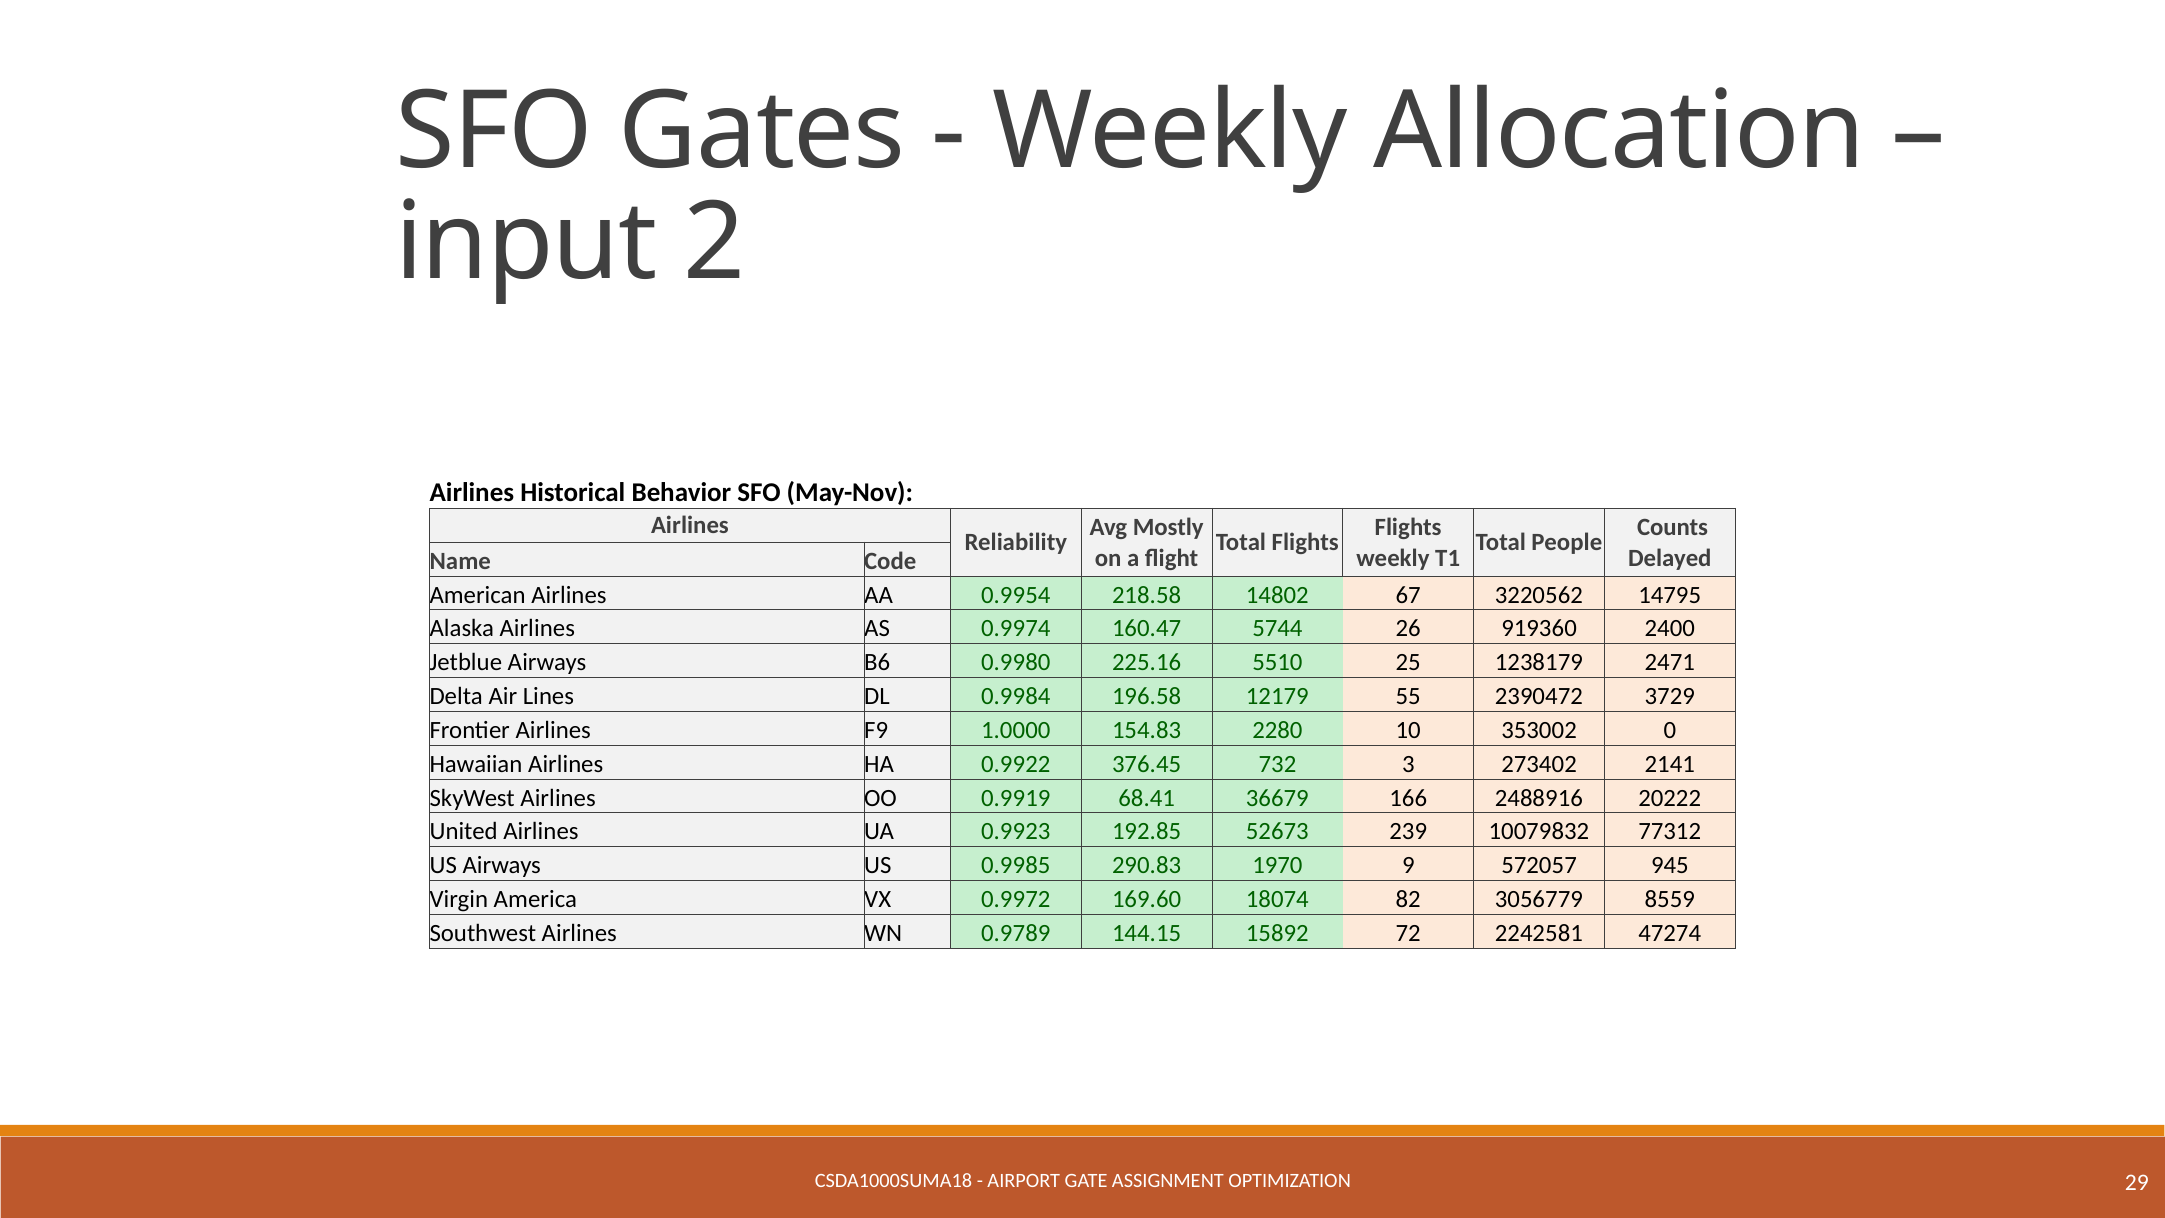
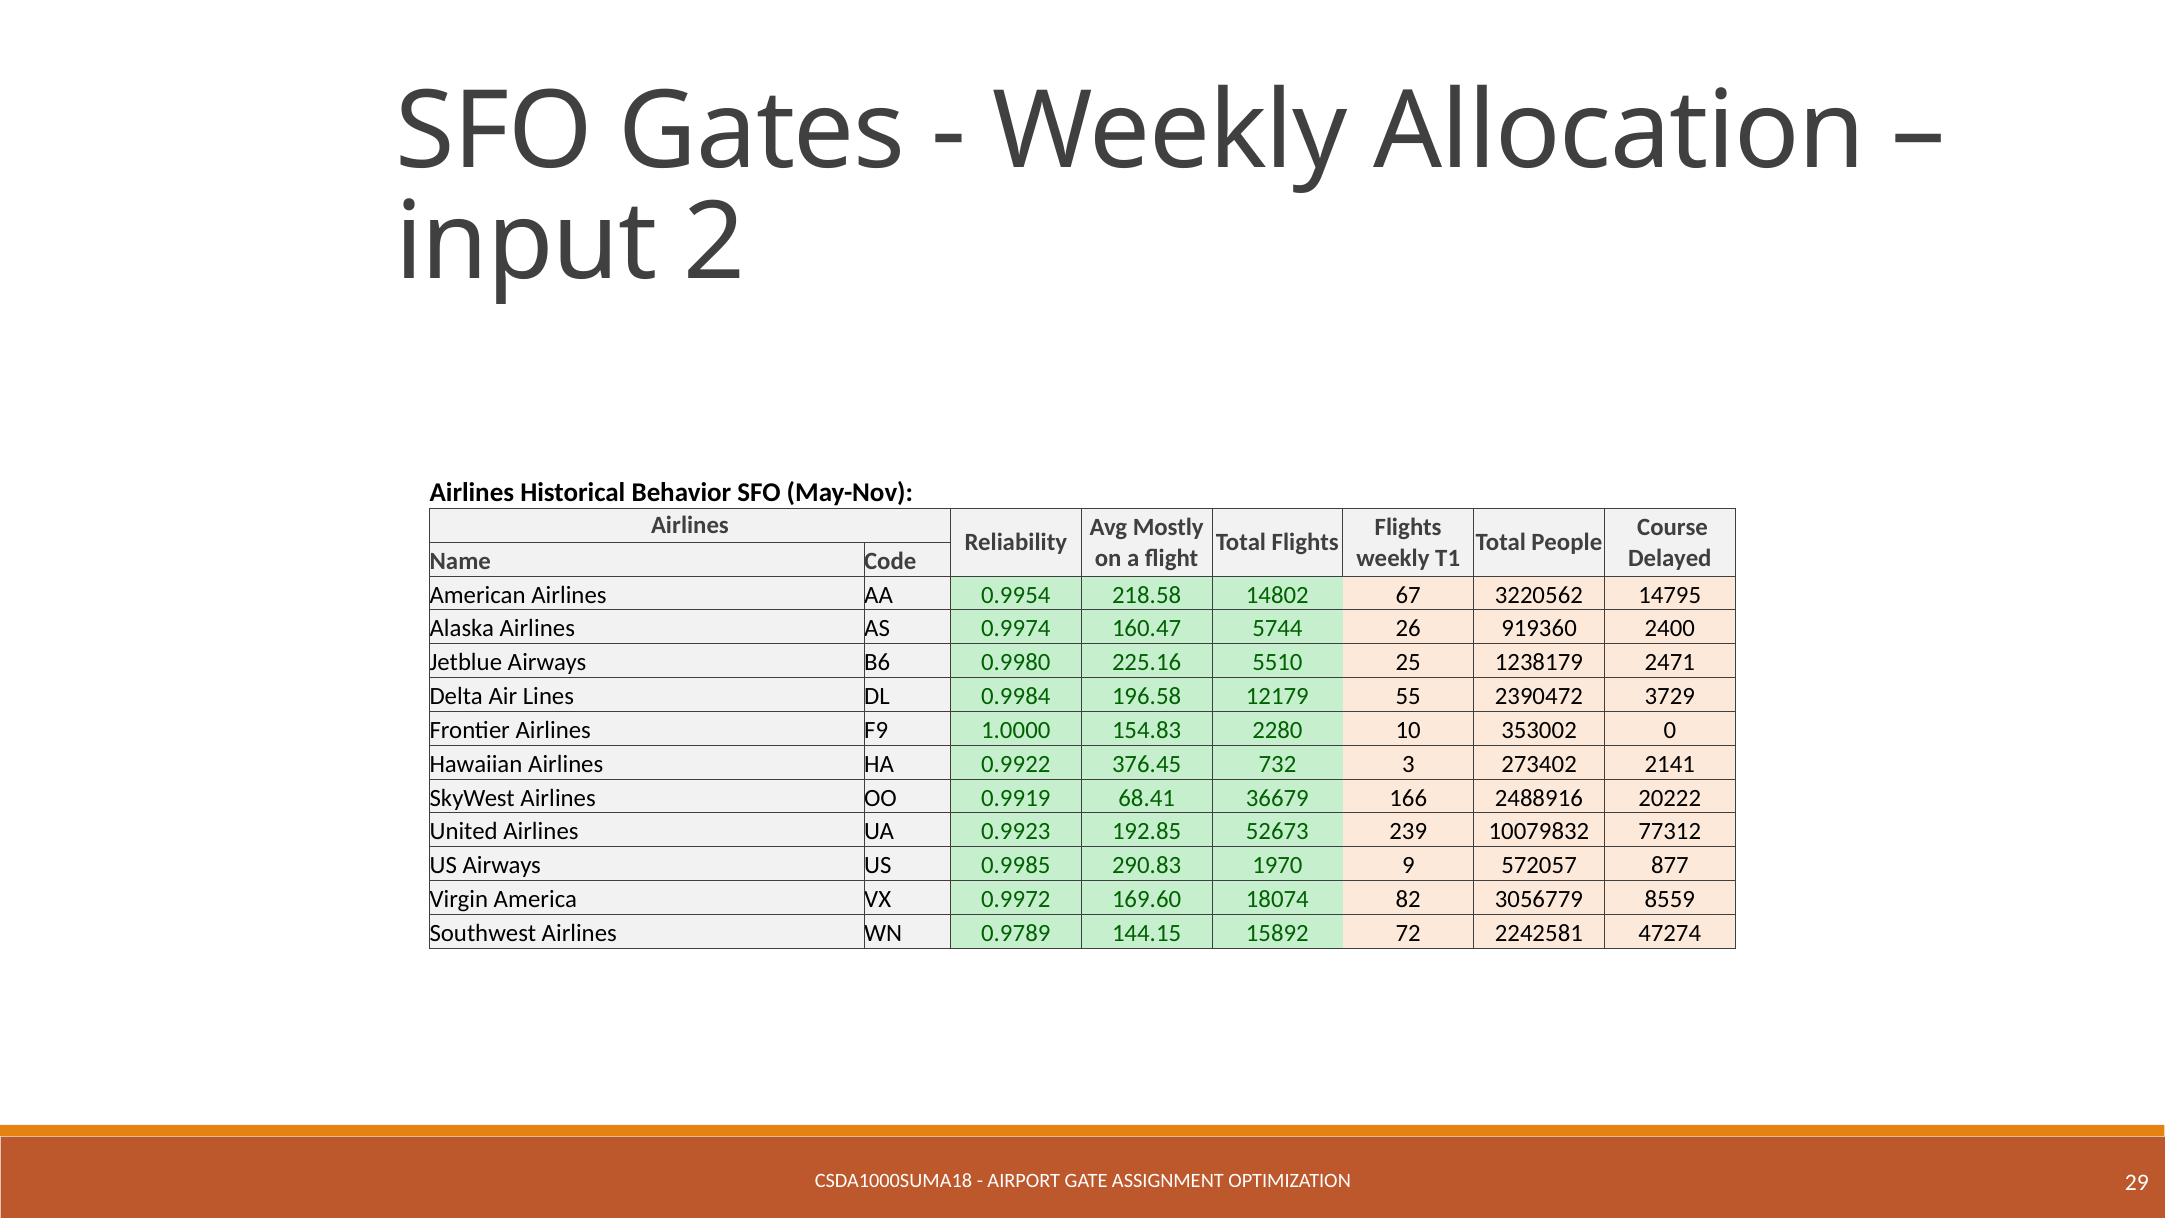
Counts: Counts -> Course (1673, 527)
945: 945 -> 877 (1670, 865)
